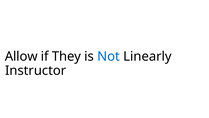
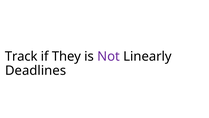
Allow: Allow -> Track (21, 56)
Not colour: blue -> purple (109, 56)
Instructor: Instructor -> Deadlines (36, 70)
